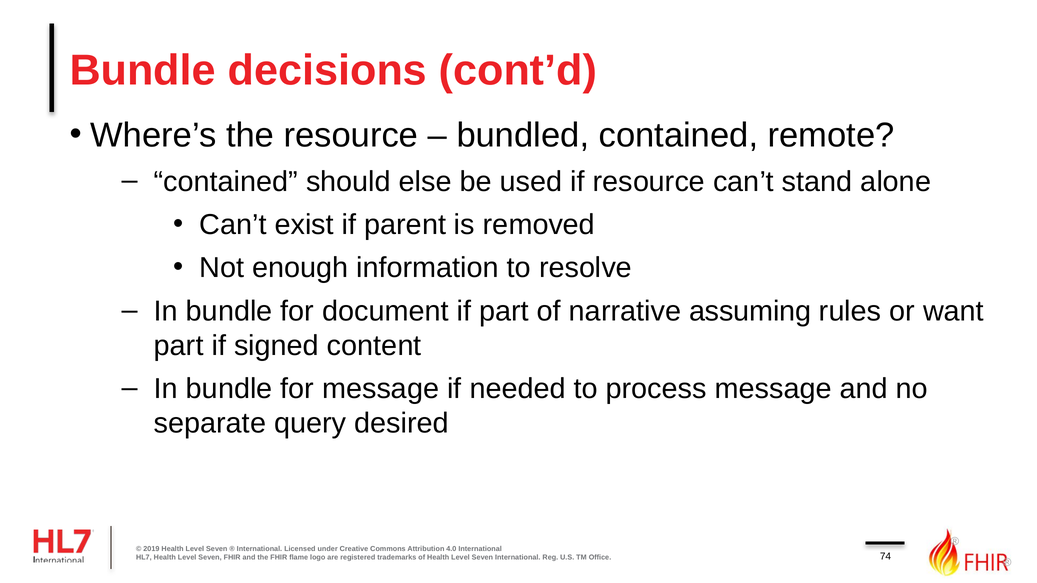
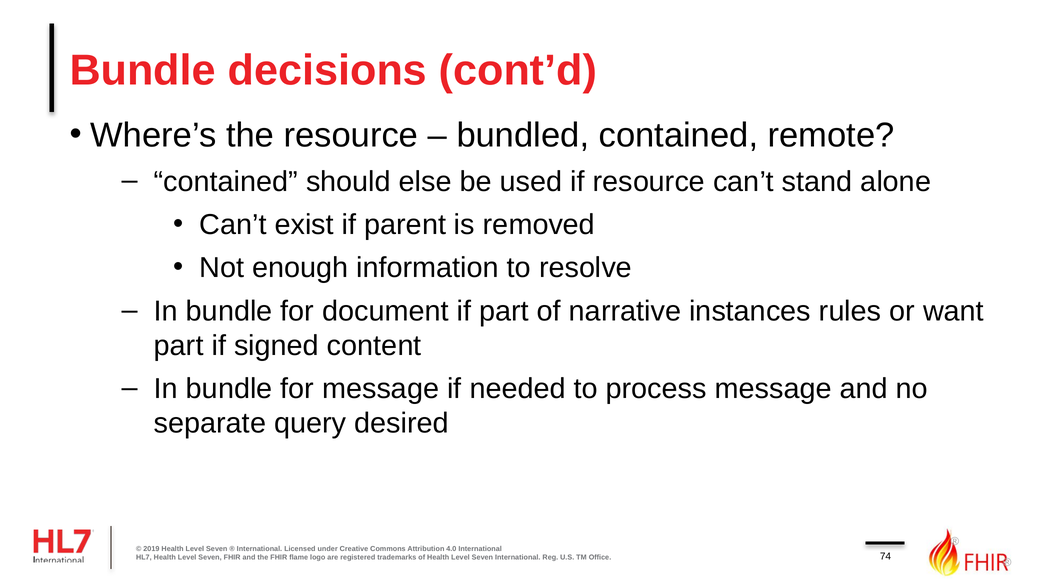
assuming: assuming -> instances (750, 311)
